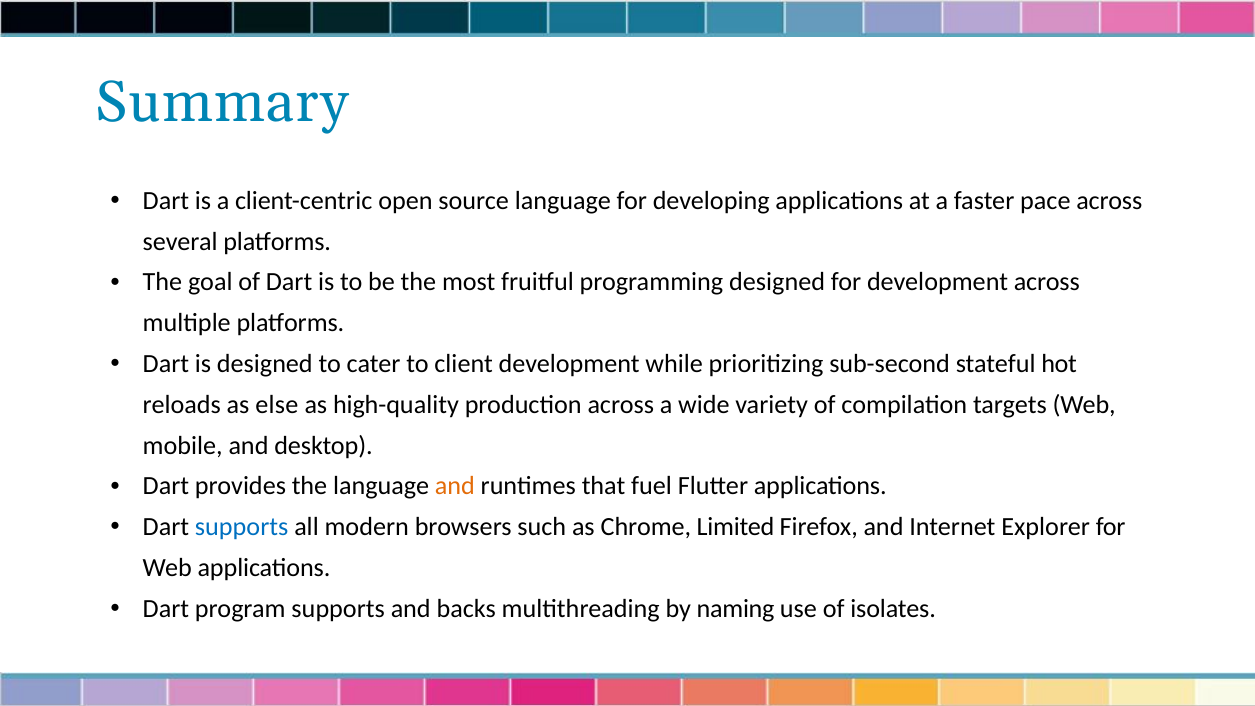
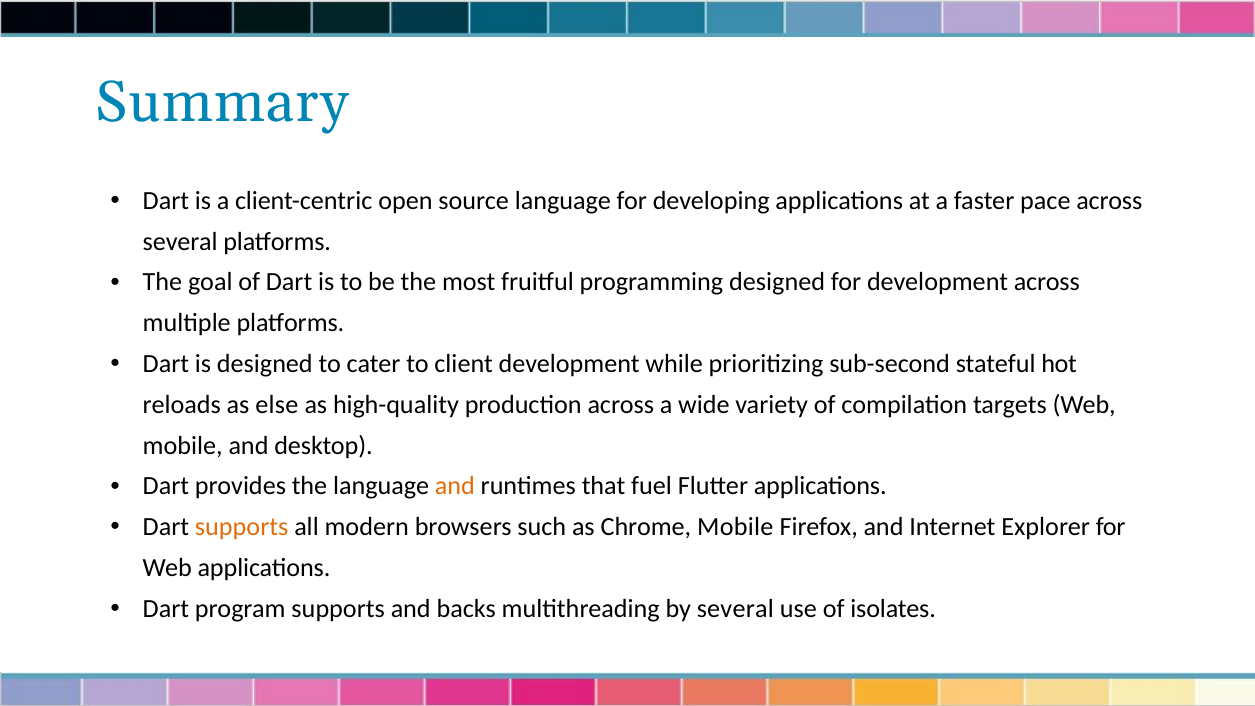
supports colour: blue -> orange (242, 527)
Chrome Limited: Limited -> Mobile (735, 527)
by naming: naming -> several (735, 609)
